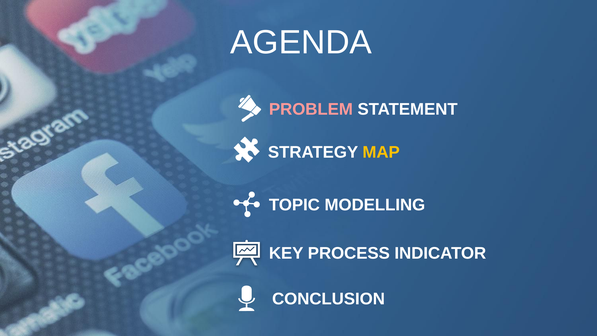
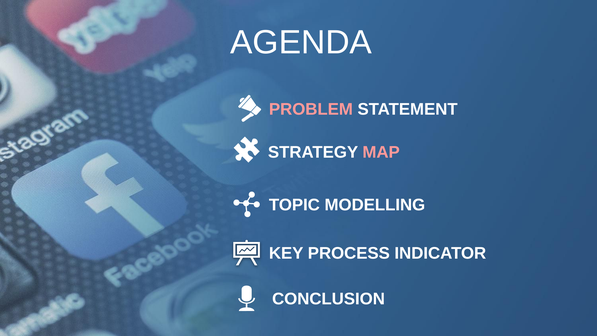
MAP colour: yellow -> pink (381, 152)
